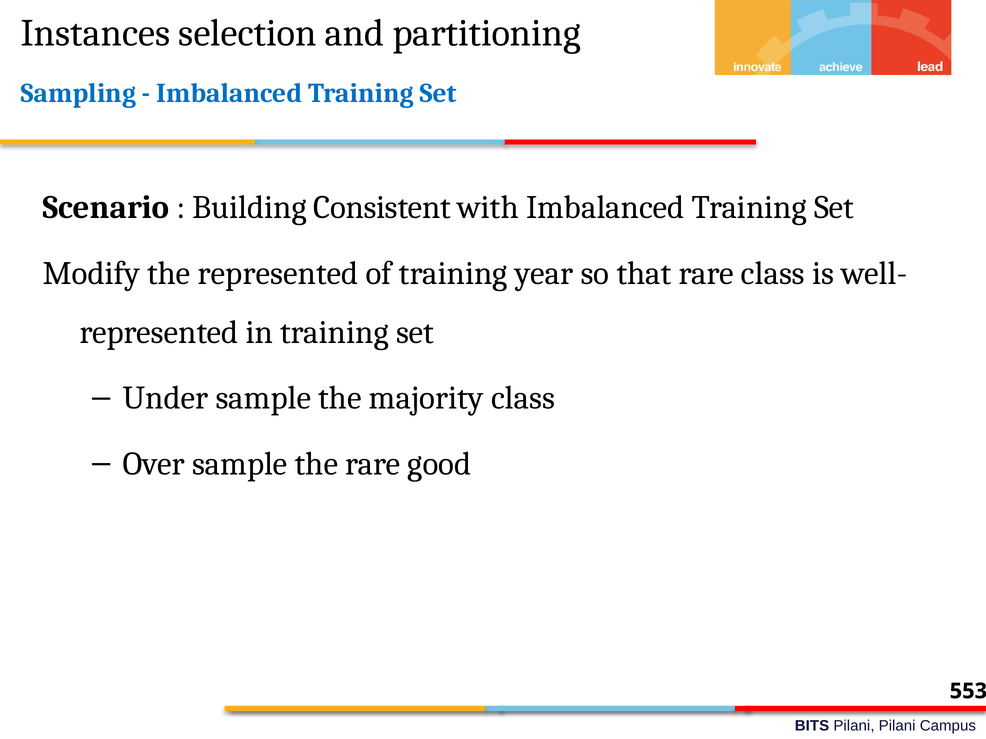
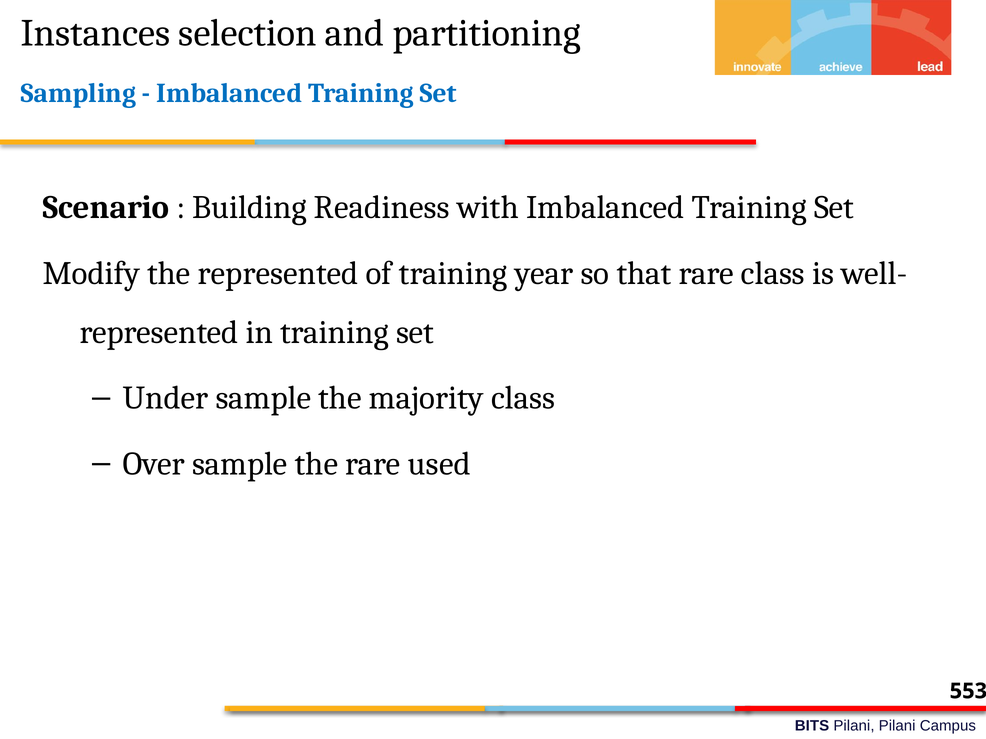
Consistent: Consistent -> Readiness (382, 208)
good: good -> used (439, 464)
